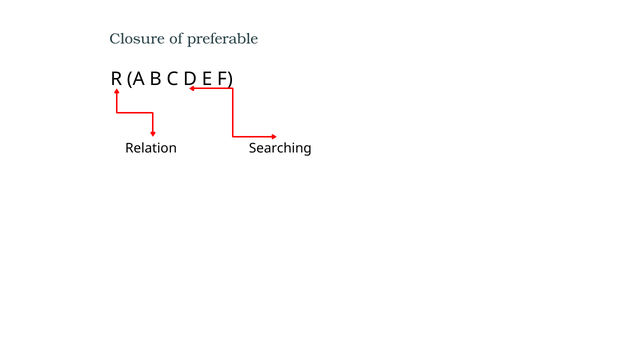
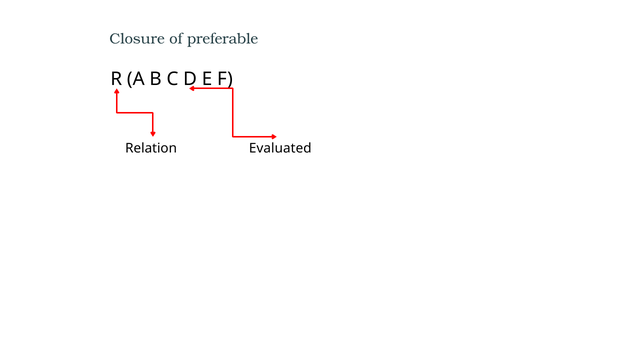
Searching: Searching -> Evaluated (280, 148)
